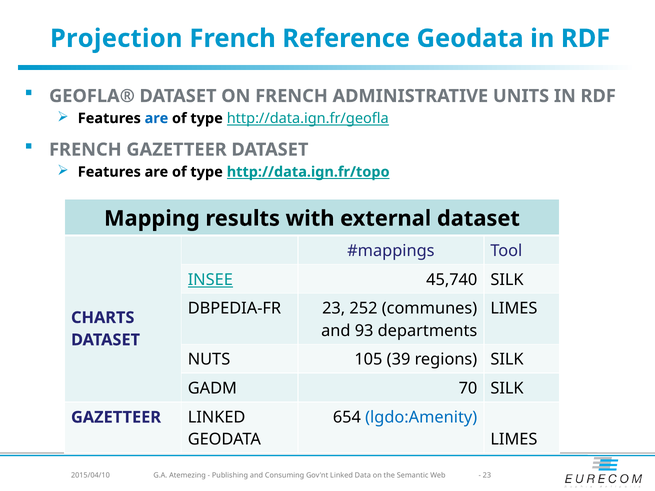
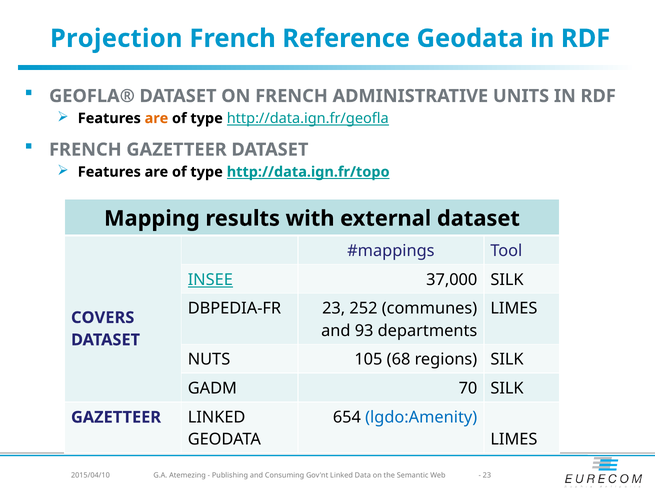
are colour: blue -> orange (156, 118)
45,740: 45,740 -> 37,000 (452, 280)
CHARTS: CHARTS -> COVERS (103, 318)
39: 39 -> 68 (399, 360)
